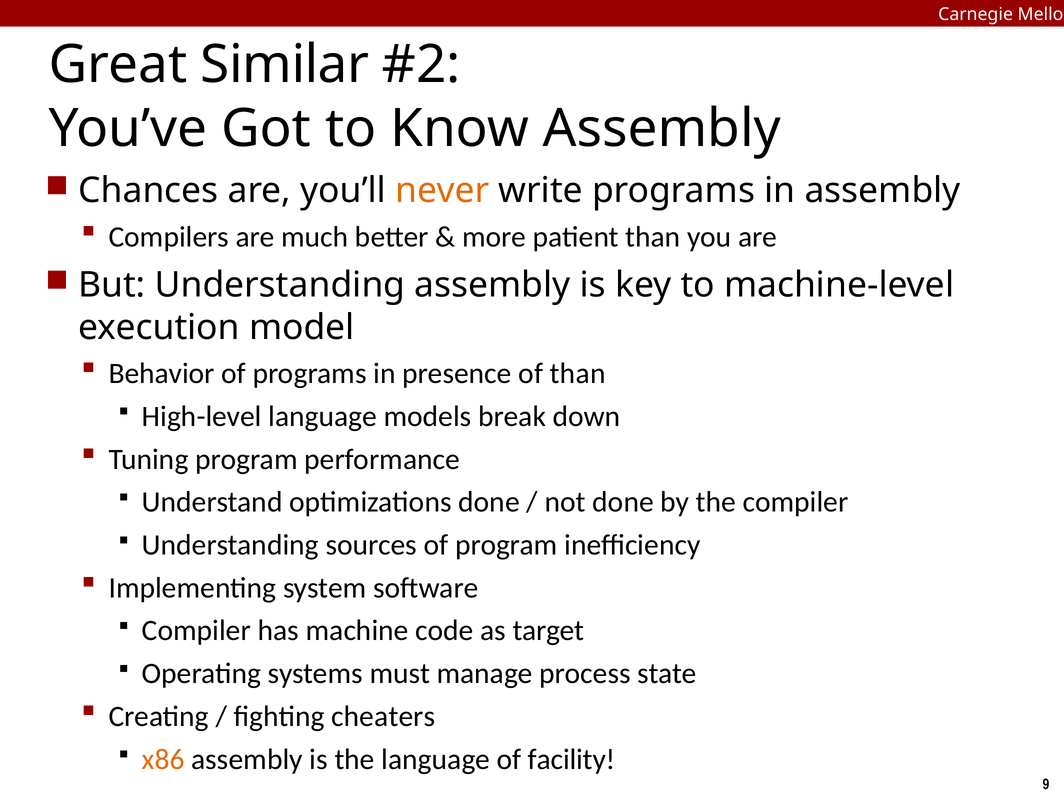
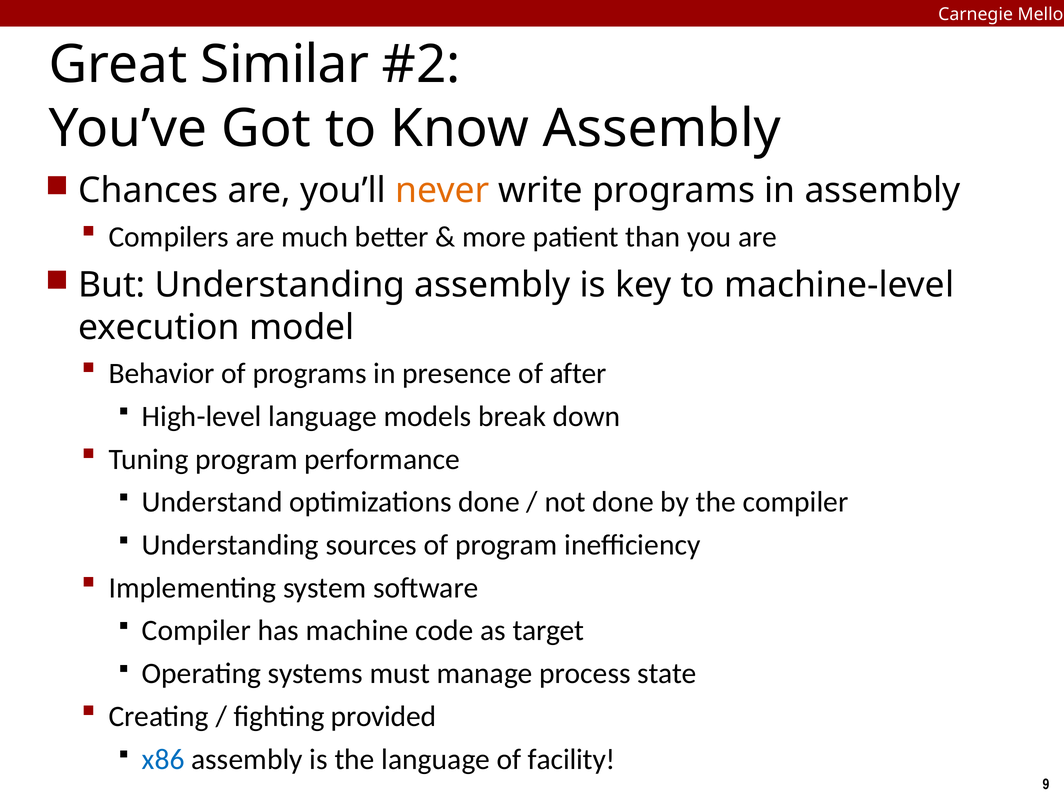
of than: than -> after (578, 374)
cheaters: cheaters -> provided (384, 716)
x86 colour: orange -> blue (163, 759)
